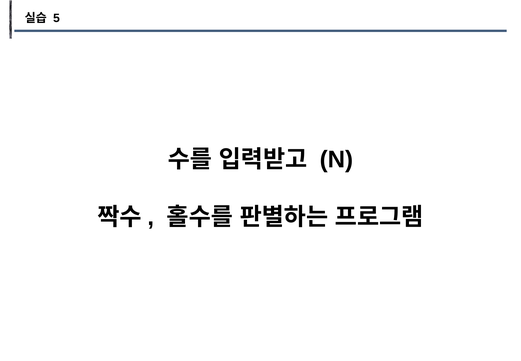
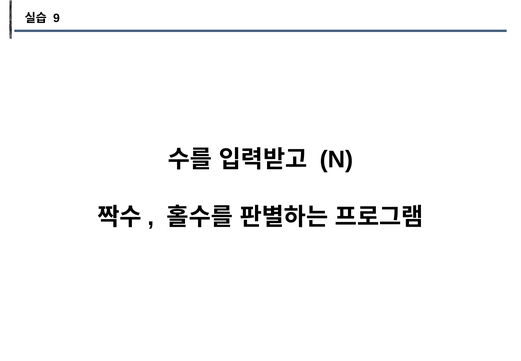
5: 5 -> 9 (56, 18)
